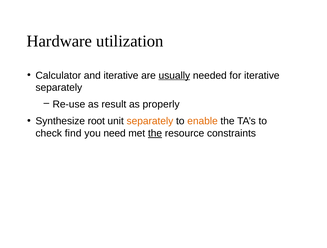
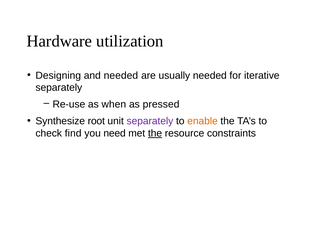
Calculator: Calculator -> Designing (58, 76)
and iterative: iterative -> needed (121, 76)
usually underline: present -> none (174, 76)
result: result -> when (114, 105)
properly: properly -> pressed (161, 105)
separately colour: orange -> purple (150, 121)
